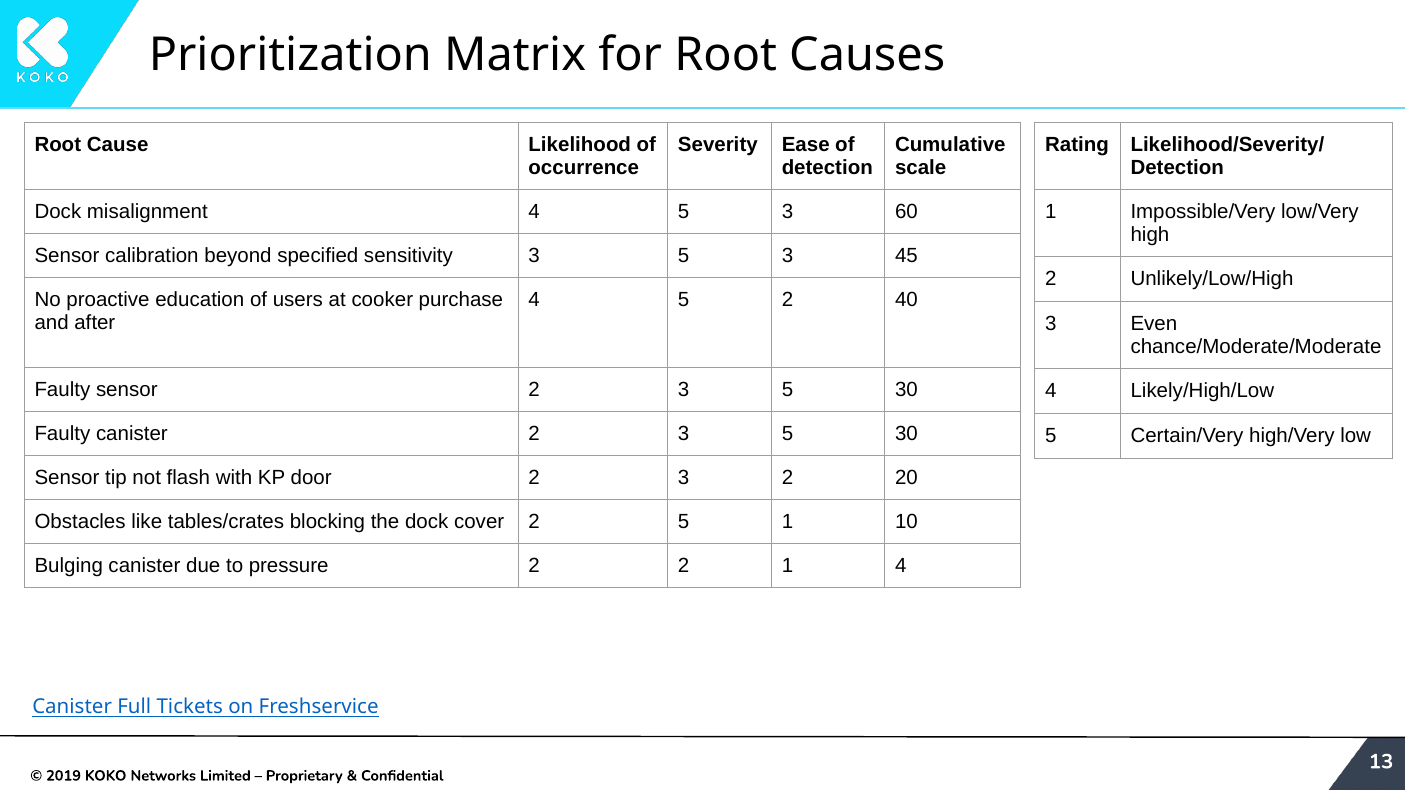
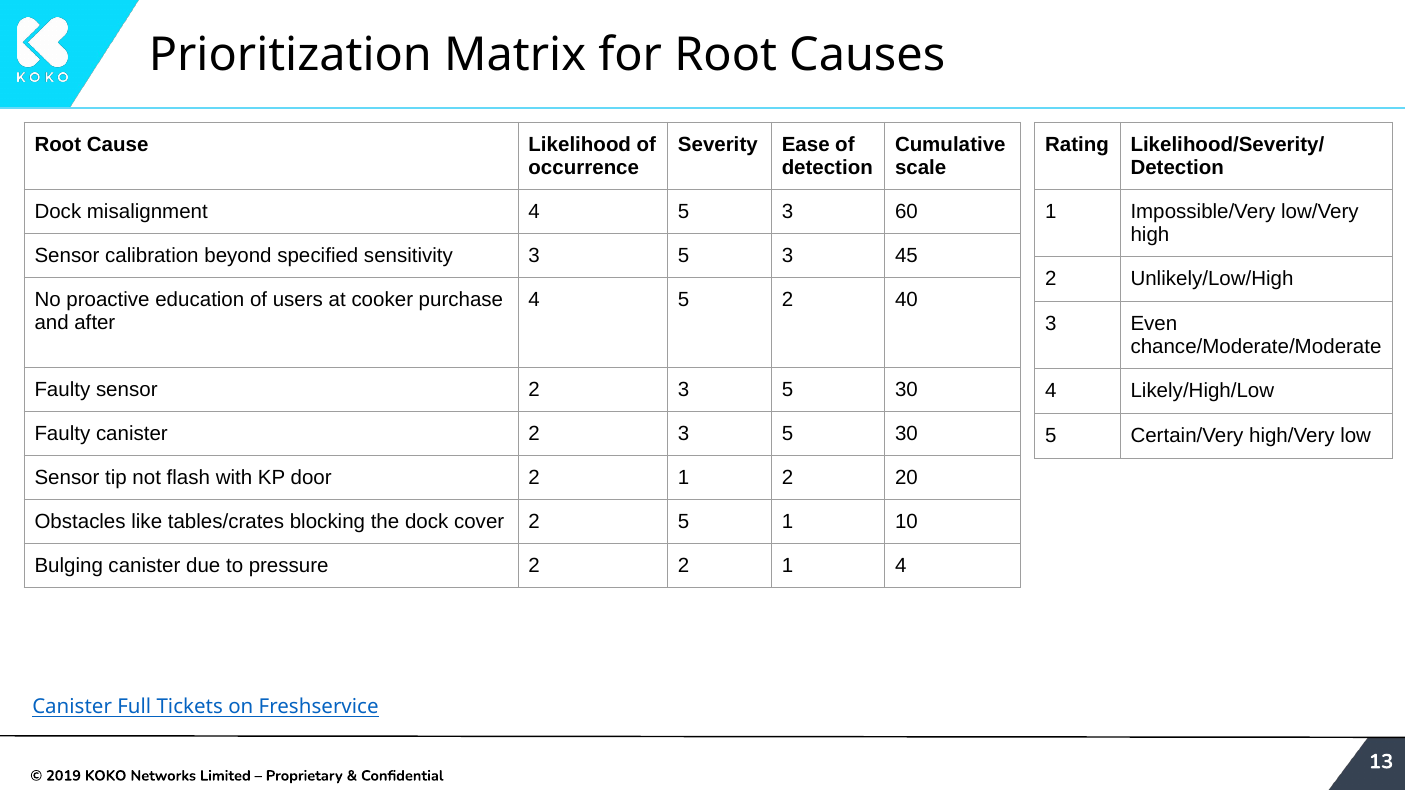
door 2 3: 3 -> 1 (684, 478)
